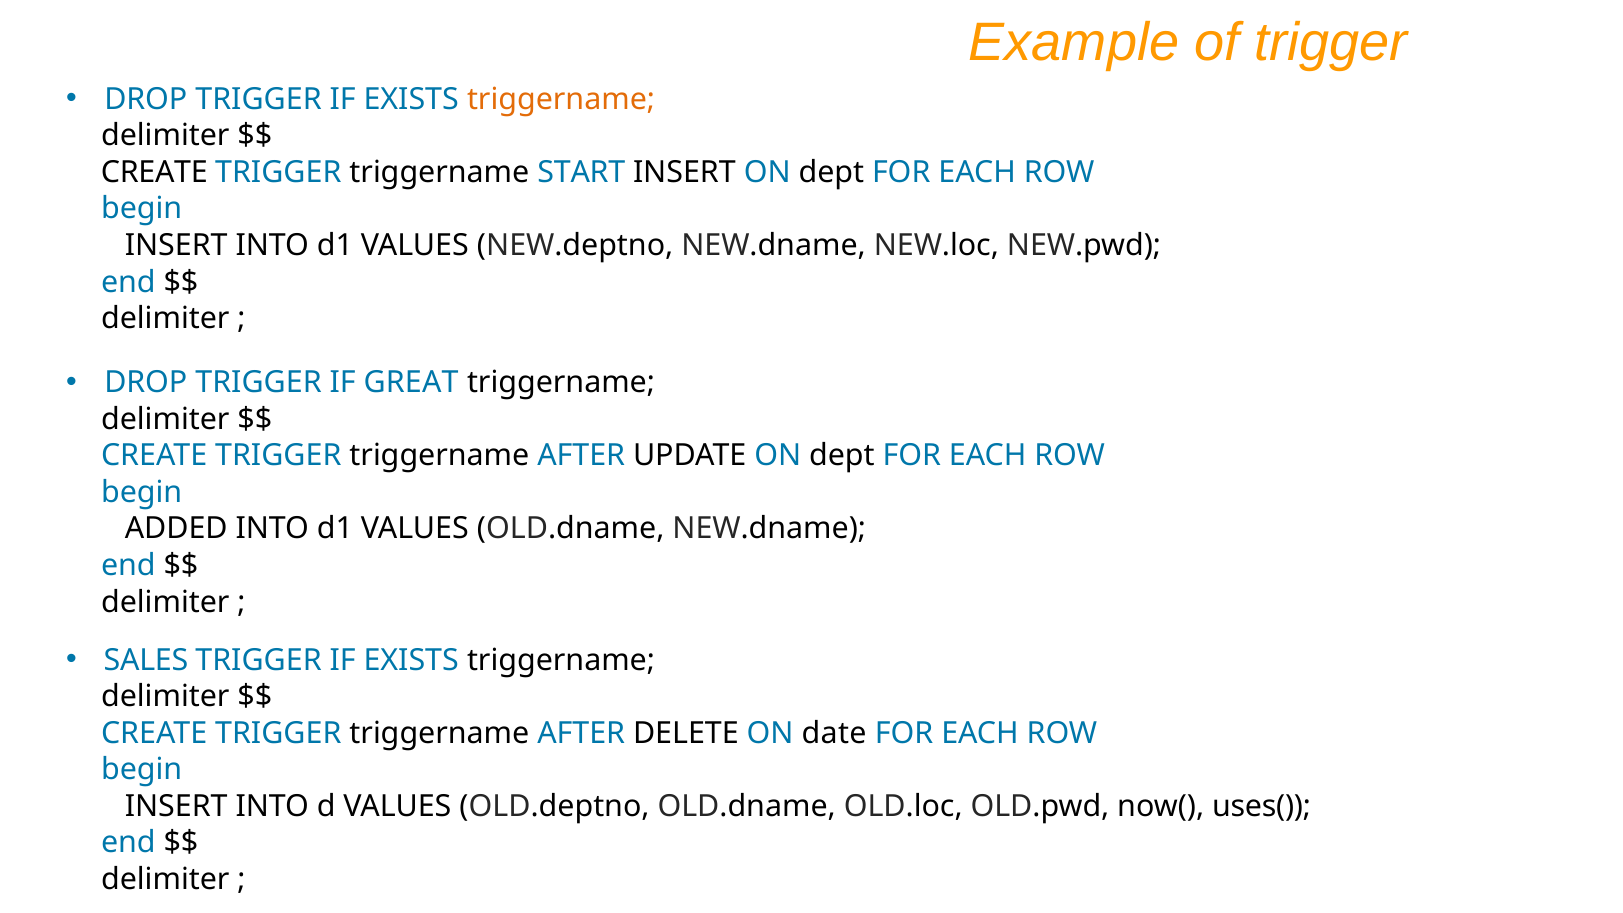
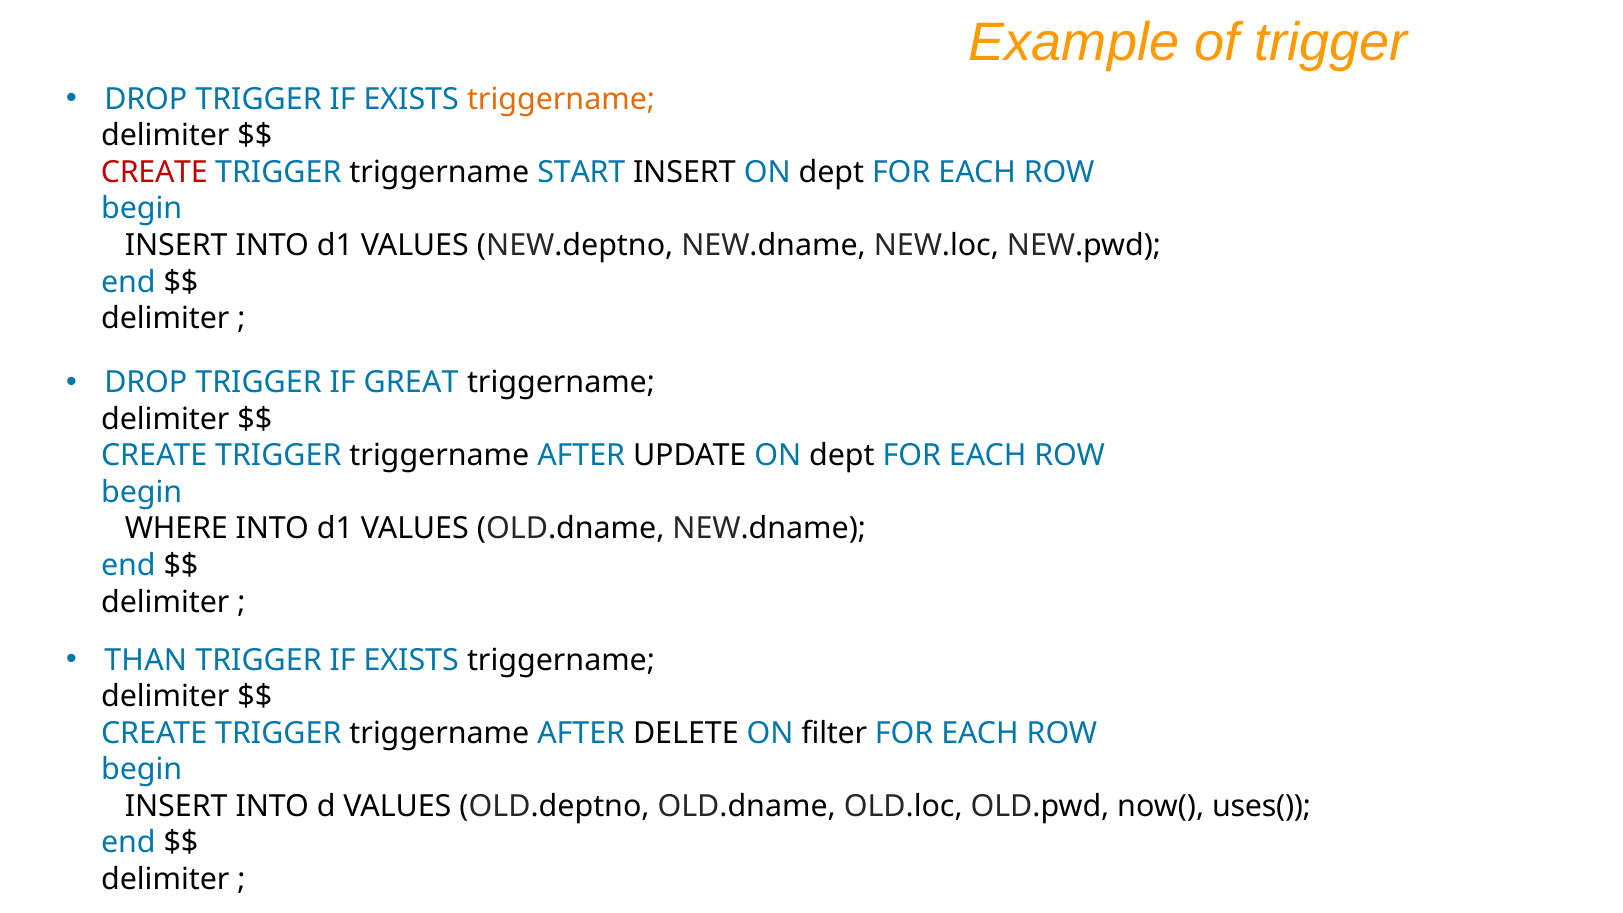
CREATE colour: black -> red (154, 172)
ADDED: ADDED -> WHERE (176, 529)
SALES: SALES -> THAN (146, 660)
date: date -> filter (834, 733)
